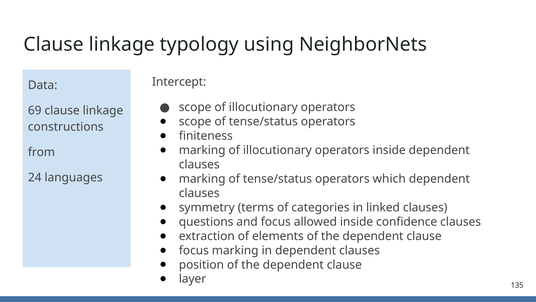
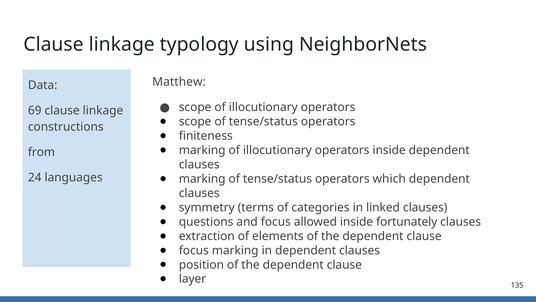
Intercept: Intercept -> Matthew (179, 82)
confidence: confidence -> fortunately (407, 221)
